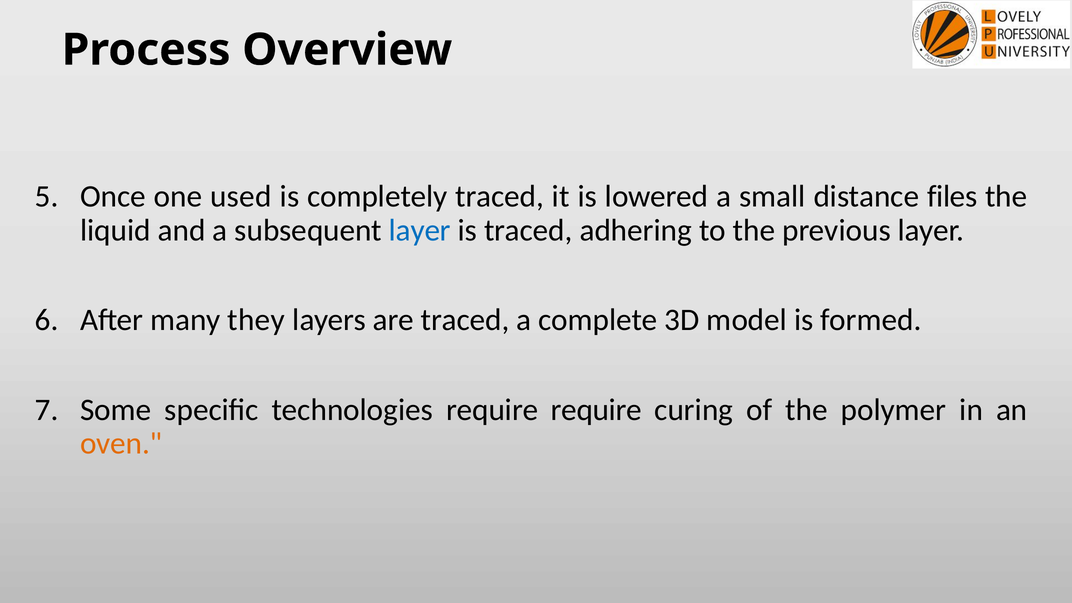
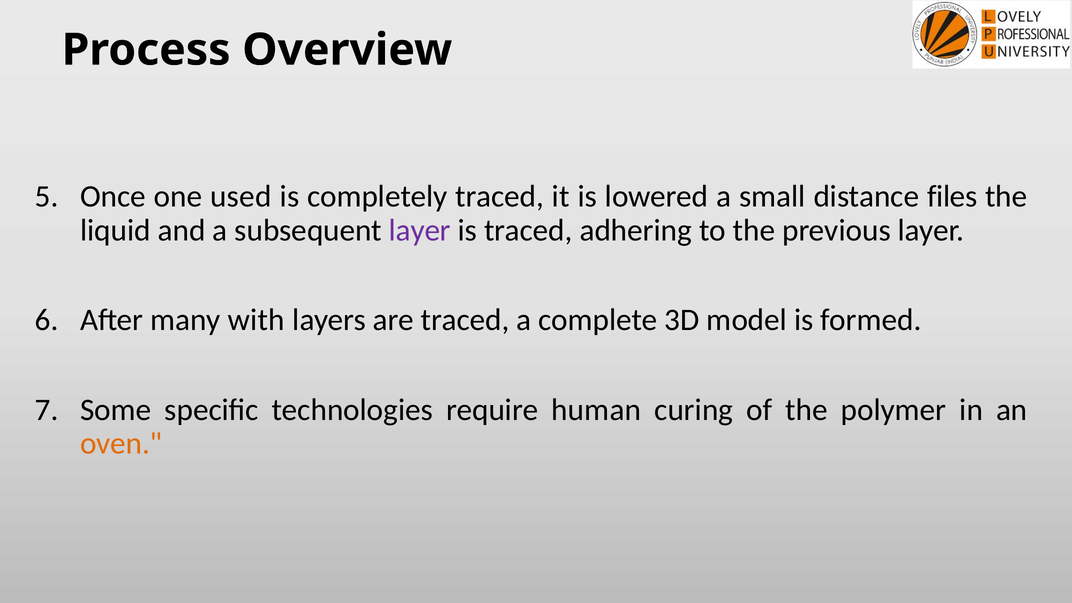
layer colour: blue -> purple (420, 230)
they: they -> with (256, 320)
require require: require -> human (596, 410)
